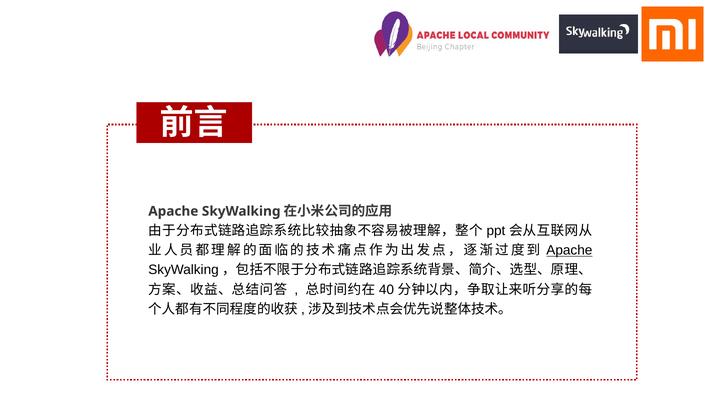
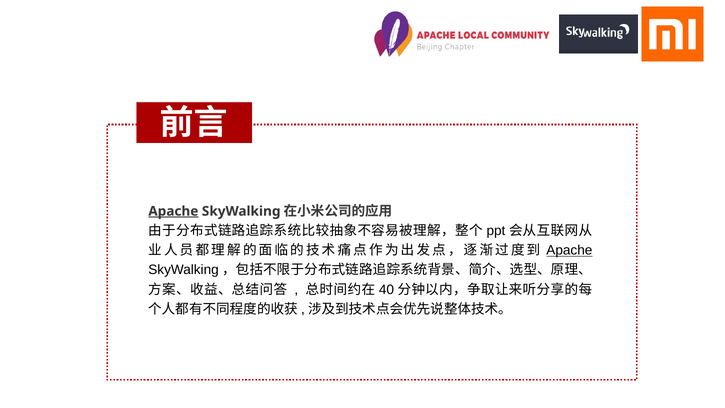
Apache underline: none -> present (173, 211)
